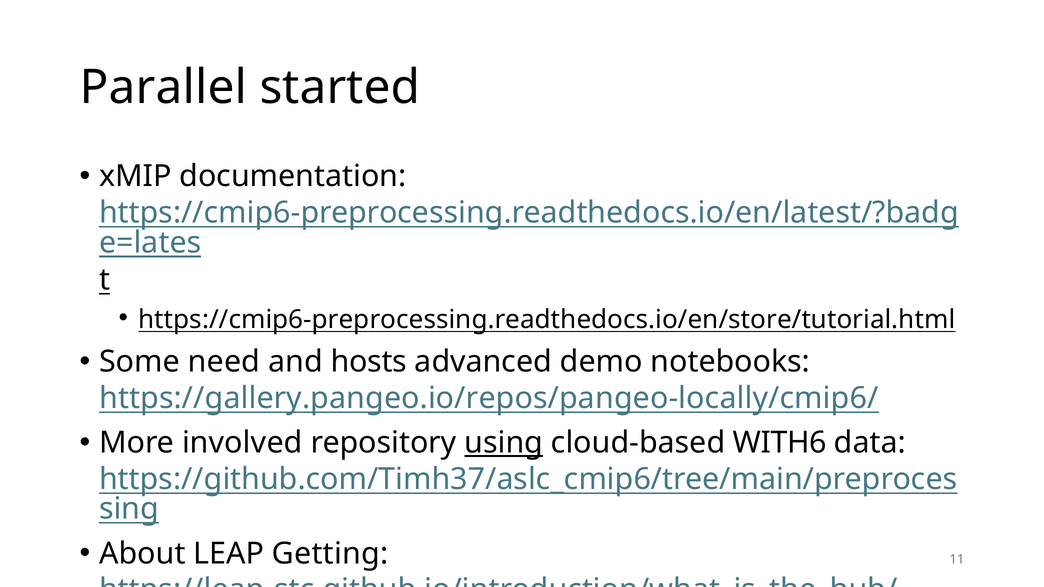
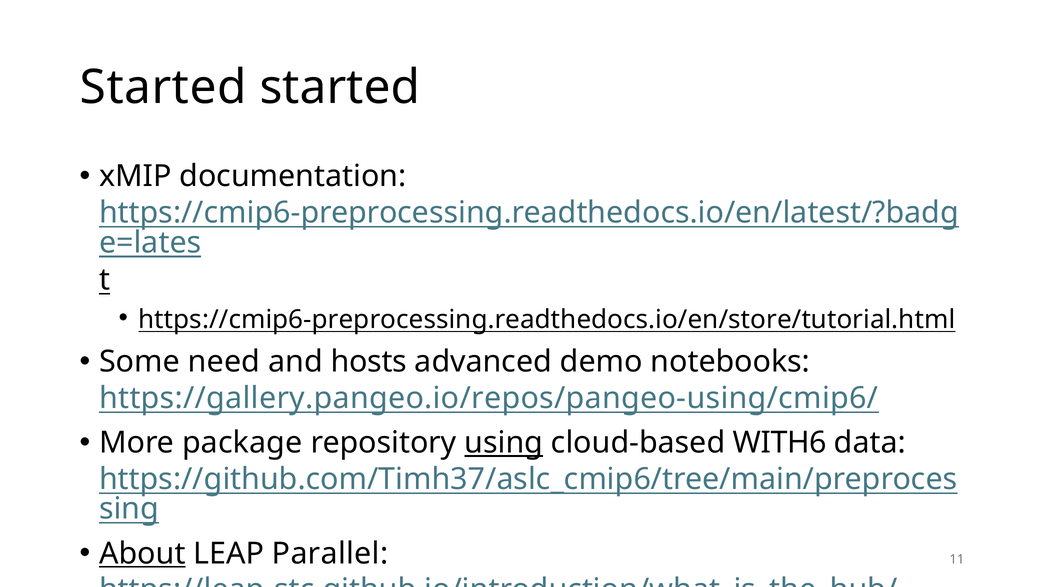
Parallel: Parallel -> Started (163, 88)
https://gallery.pangeo.io/repos/pangeo-locally/cmip6/: https://gallery.pangeo.io/repos/pangeo-locally/cmip6/ -> https://gallery.pangeo.io/repos/pangeo-using/cmip6/ (489, 398)
involved: involved -> package (242, 443)
About underline: none -> present (142, 554)
Getting: Getting -> Parallel (330, 554)
